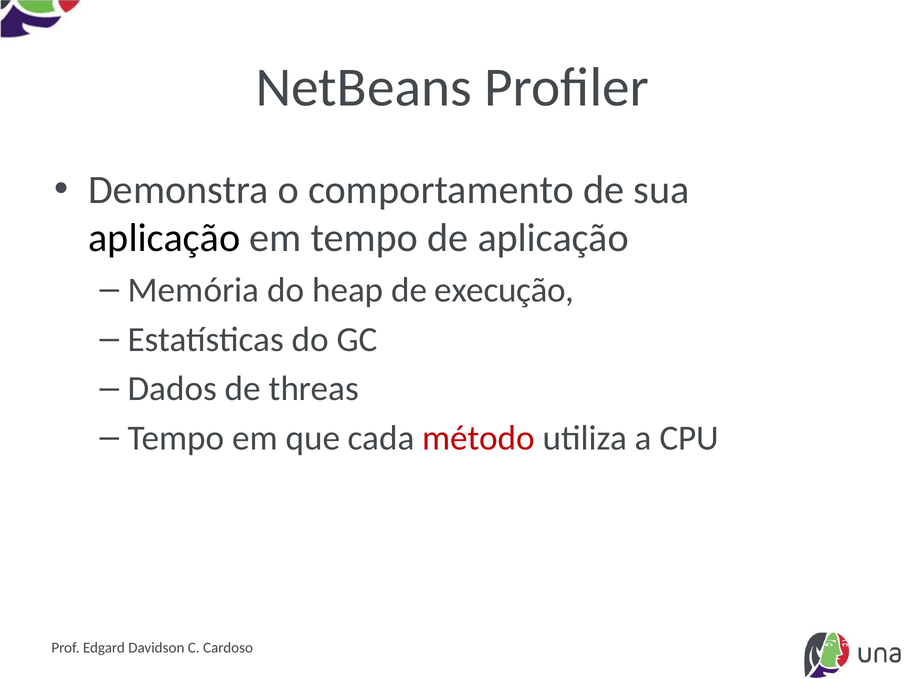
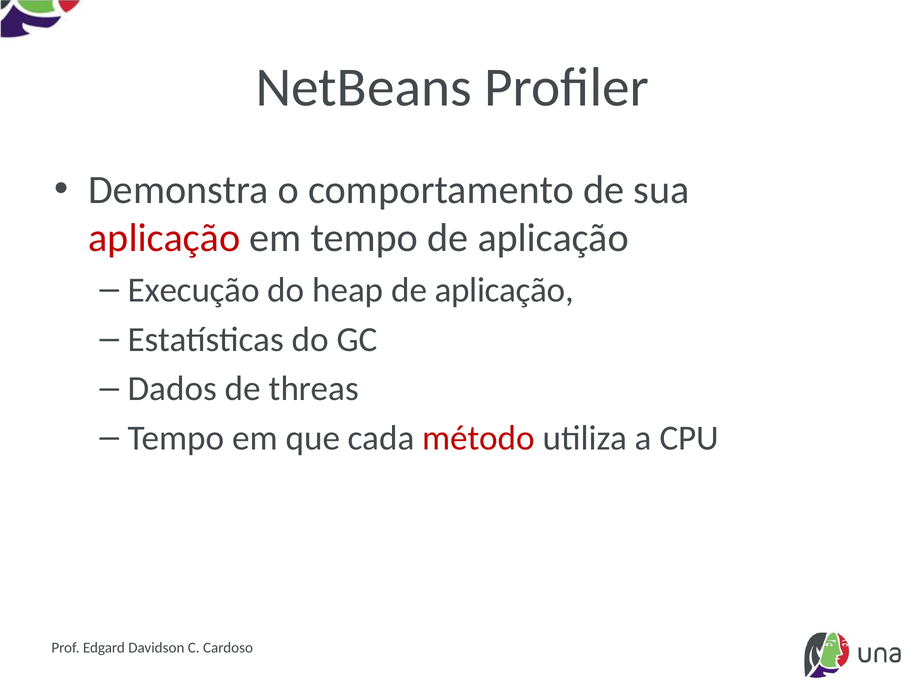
aplicação colour: black -> red (164, 238)
Memória: Memória -> Execução (194, 290)
heap de execução: execução -> aplicação (504, 290)
